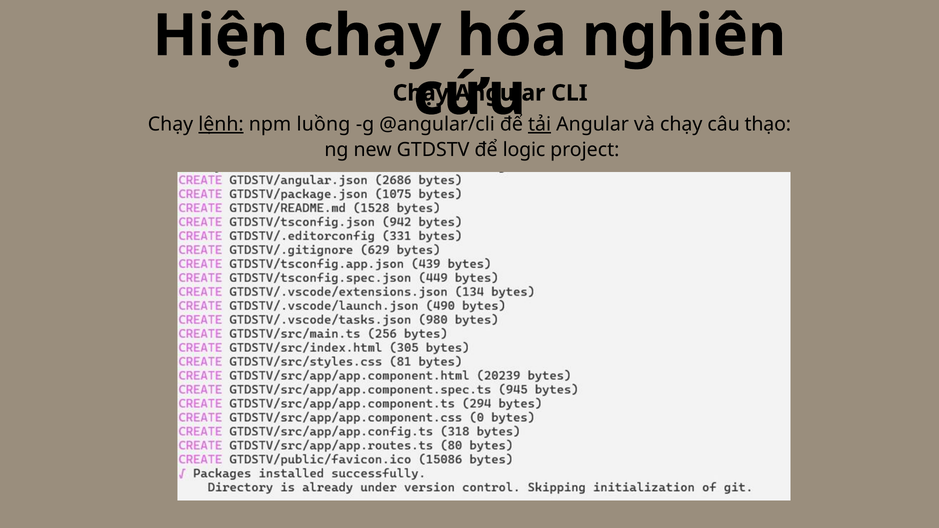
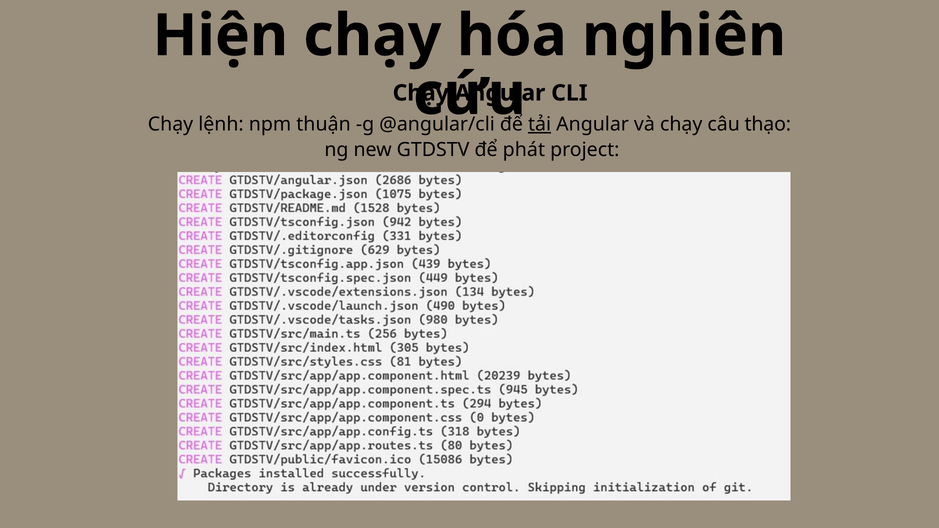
lệnh underline: present -> none (221, 124)
luồng: luồng -> thuận (324, 124)
logic: logic -> phát (524, 150)
